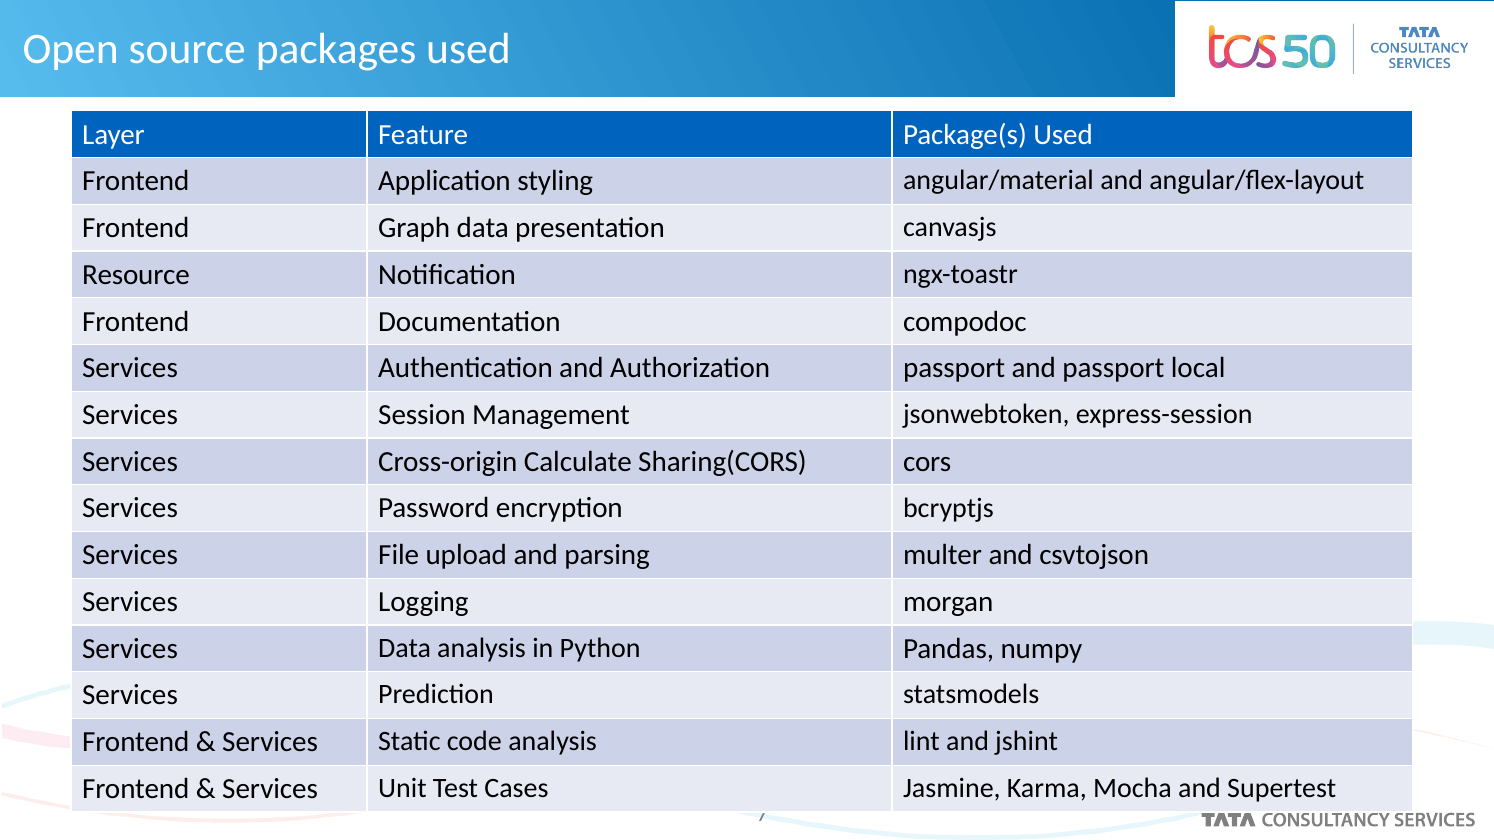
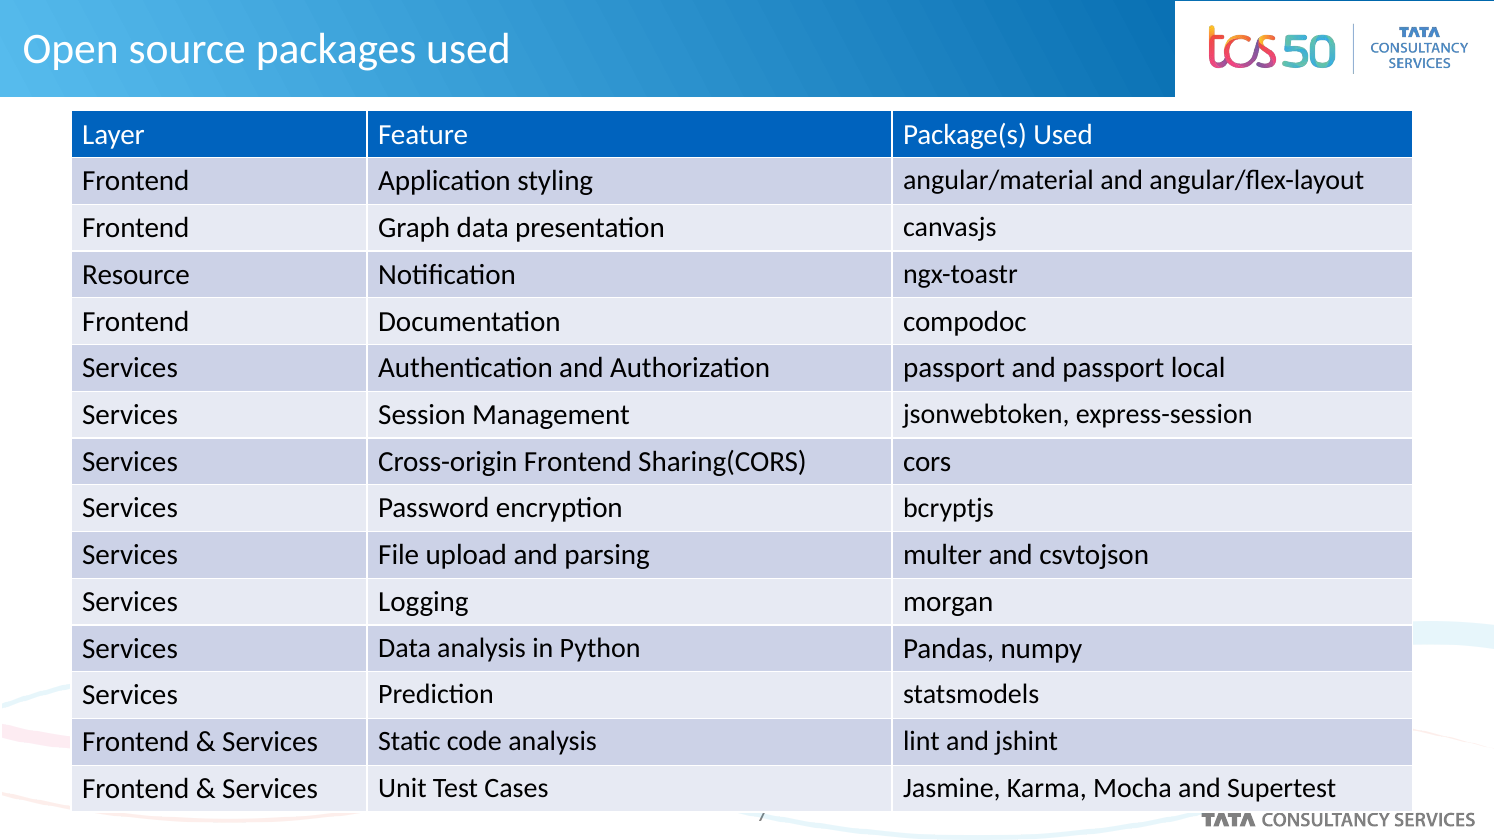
Cross-origin Calculate: Calculate -> Frontend (578, 462)
